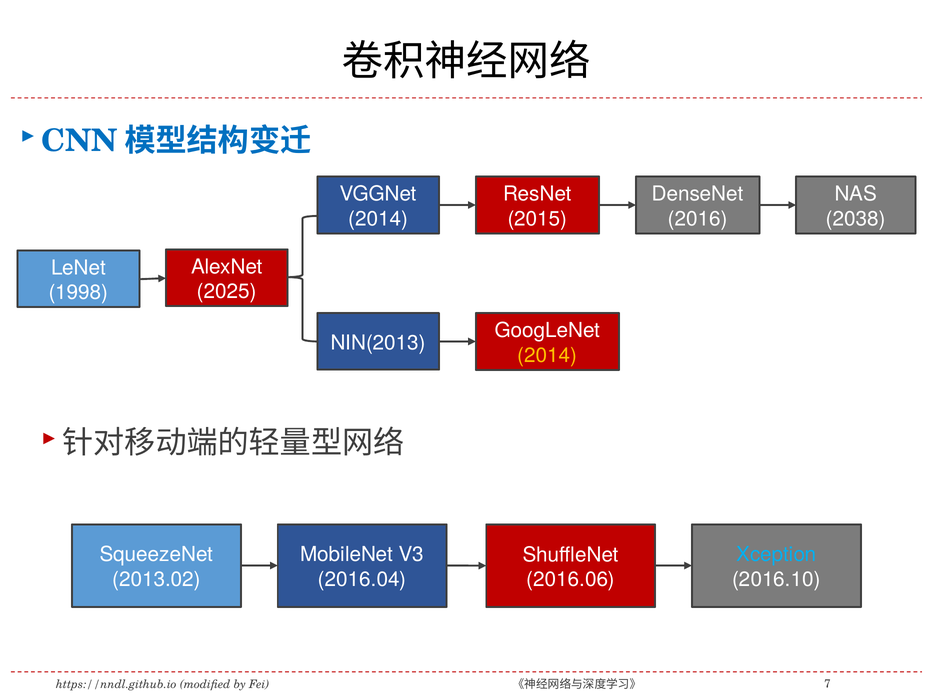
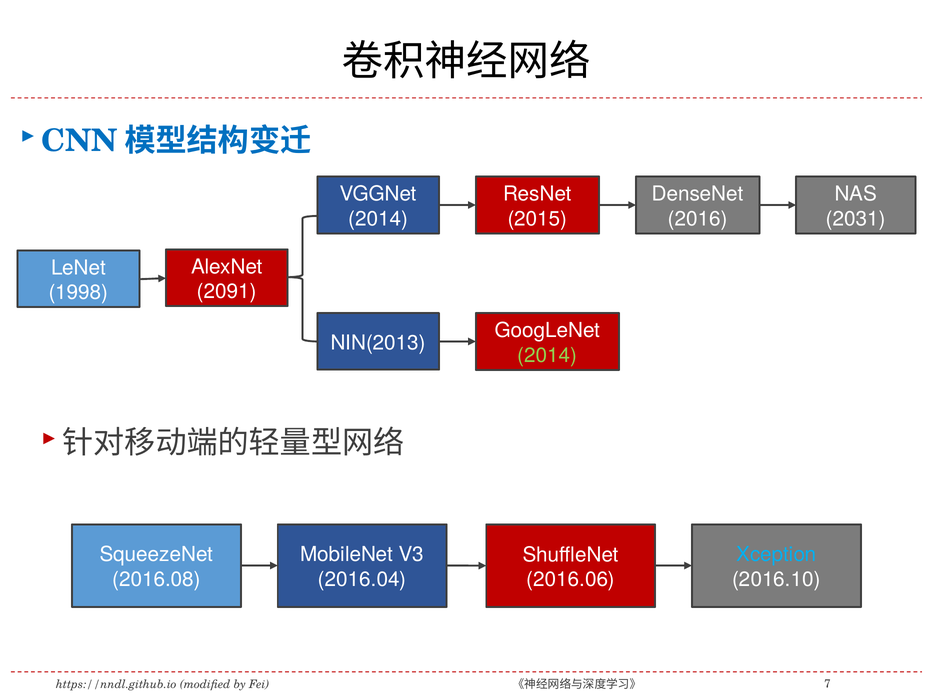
2038: 2038 -> 2031 (856, 219)
2025: 2025 -> 2091 (227, 292)
2014 colour: yellow -> light green (547, 356)
2013.02: 2013.02 -> 2016.08 (156, 580)
